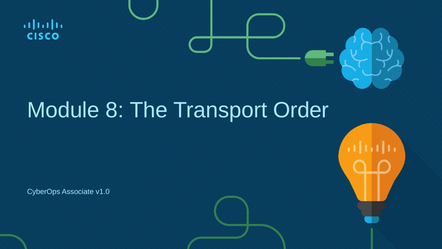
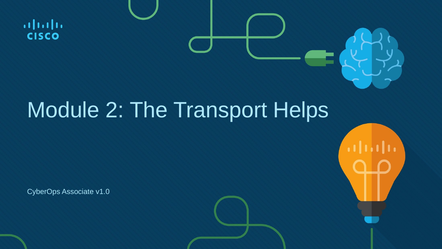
8: 8 -> 2 (115, 110)
Order: Order -> Helps (301, 110)
